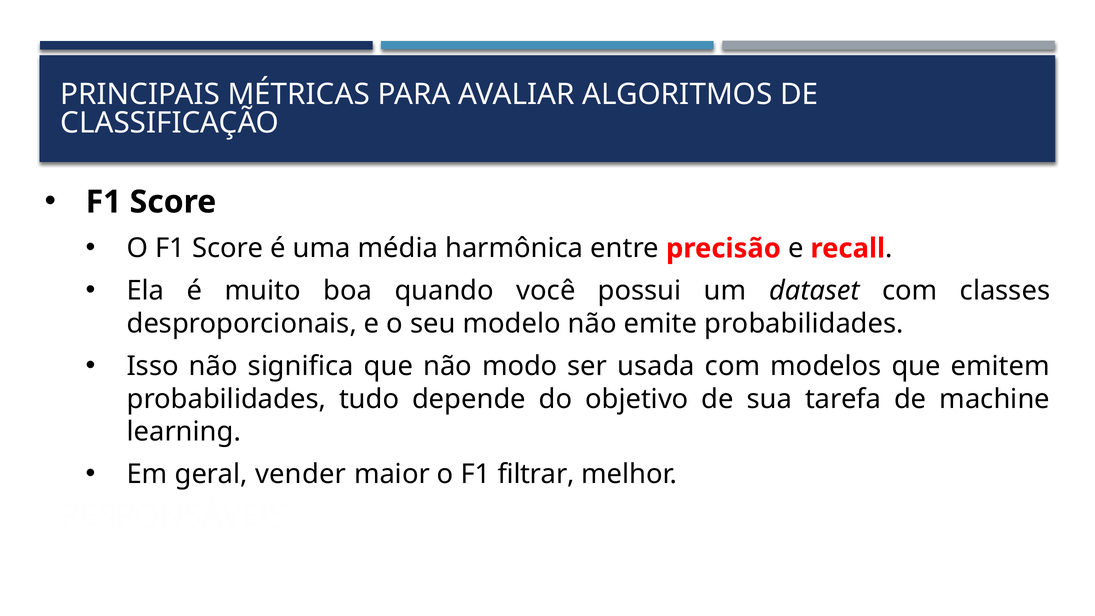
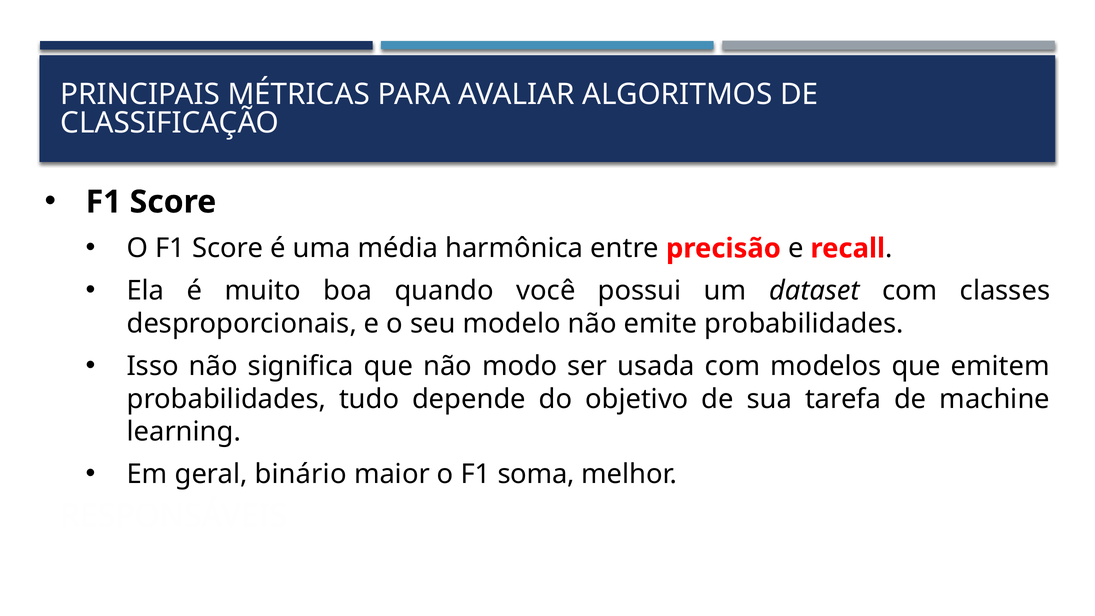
vender: vender -> binário (301, 474)
filtrar: filtrar -> soma (536, 474)
